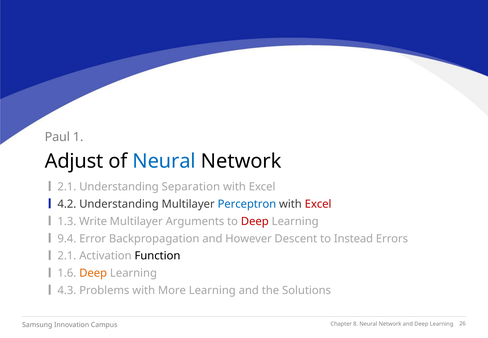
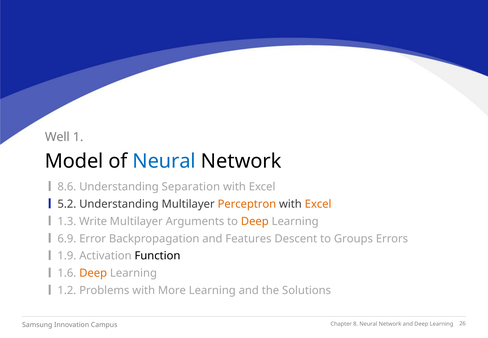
Paul: Paul -> Well (57, 137)
Adjust: Adjust -> Model (74, 161)
2.1: 2.1 -> 8.6 (67, 187)
4.2: 4.2 -> 5.2 (67, 204)
Perceptron colour: blue -> orange (247, 204)
Excel colour: red -> orange (318, 204)
Deep colour: red -> orange (255, 221)
9.4: 9.4 -> 6.9 (67, 239)
However: However -> Features (248, 239)
Instead: Instead -> Groups (353, 239)
2.1: 2.1 -> 1.9 (67, 256)
4.3: 4.3 -> 1.2 (67, 290)
